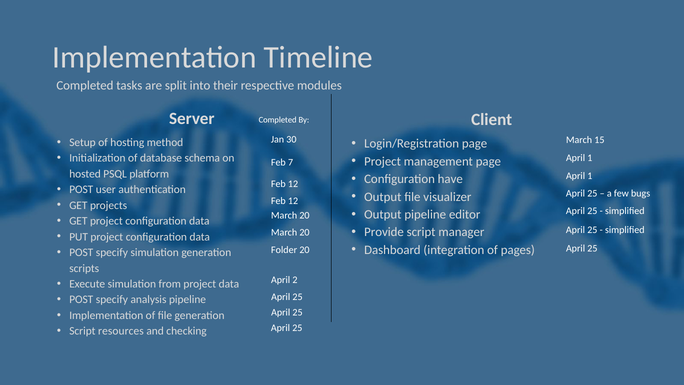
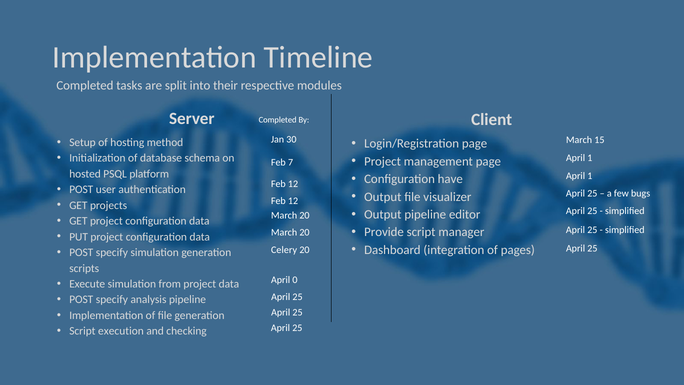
Folder: Folder -> Celery (284, 250)
2: 2 -> 0 (295, 280)
resources: resources -> execution (121, 331)
